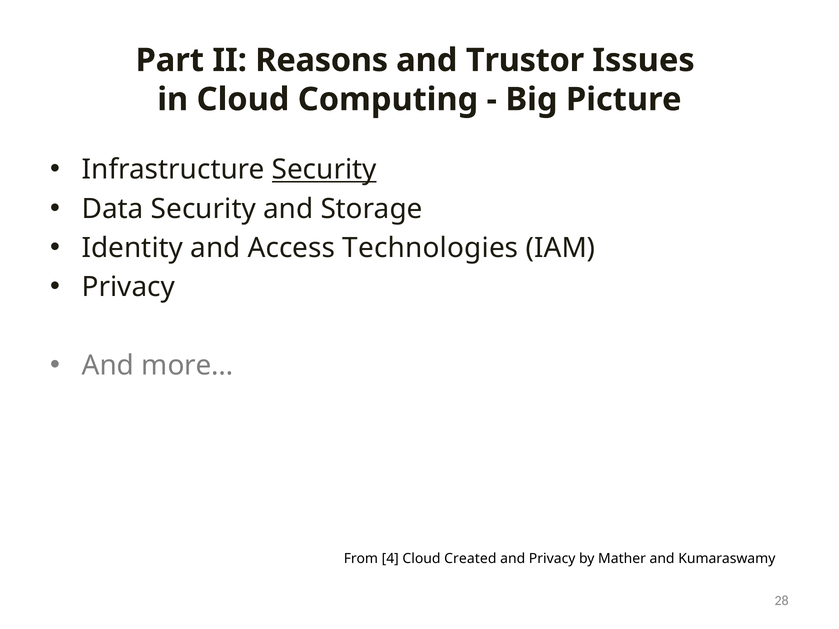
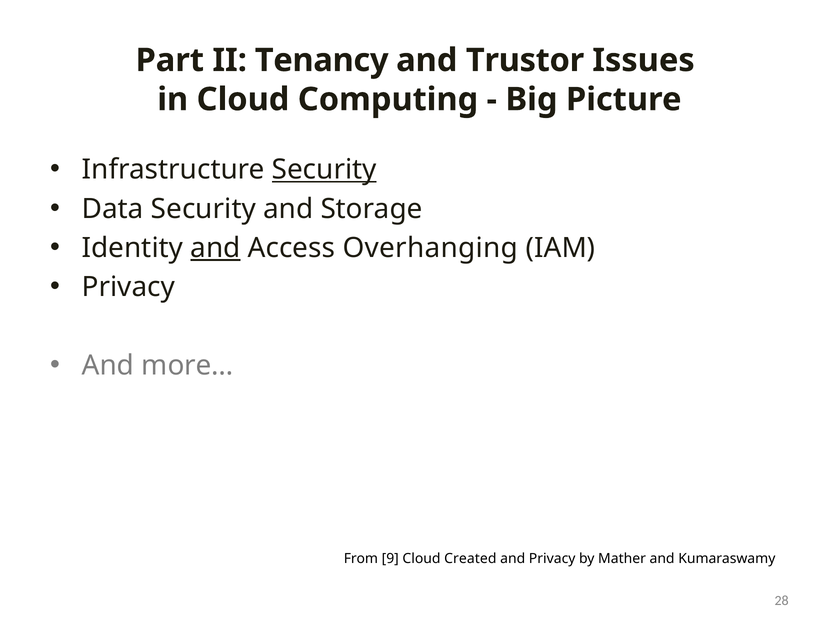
Reasons: Reasons -> Tenancy (322, 60)
and underline: none -> present (215, 248)
Technologies: Technologies -> Overhanging (430, 248)
4: 4 -> 9 (390, 559)
